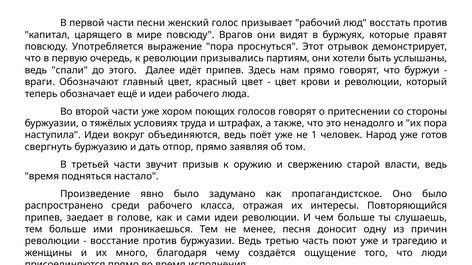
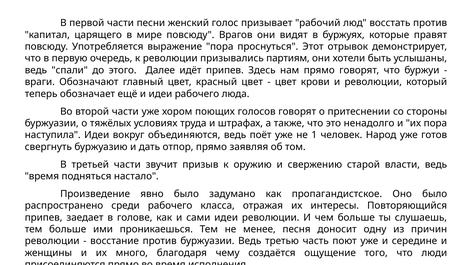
трагедию: трагедию -> середине (415, 241)
